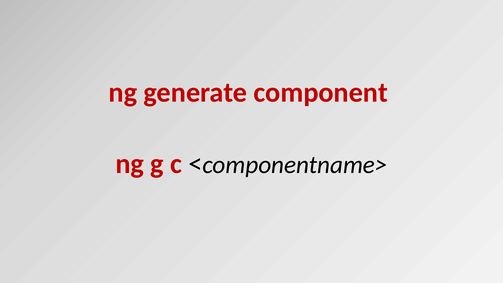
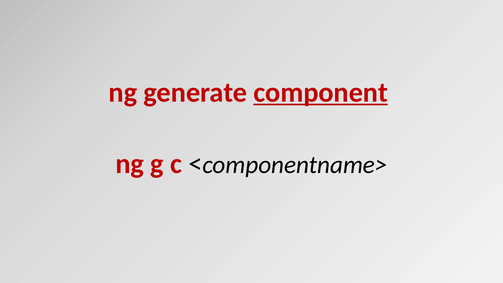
component underline: none -> present (321, 92)
